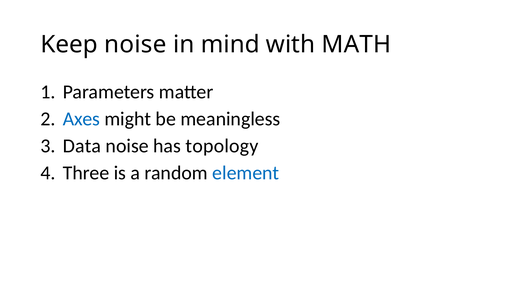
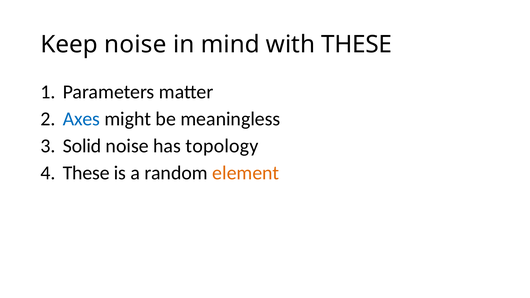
with MATH: MATH -> THESE (357, 45)
Data: Data -> Solid (82, 146)
Three: Three -> These (86, 173)
element colour: blue -> orange (246, 173)
